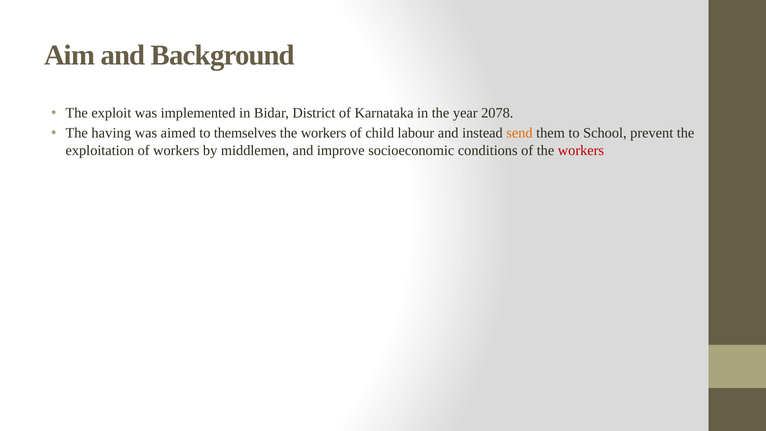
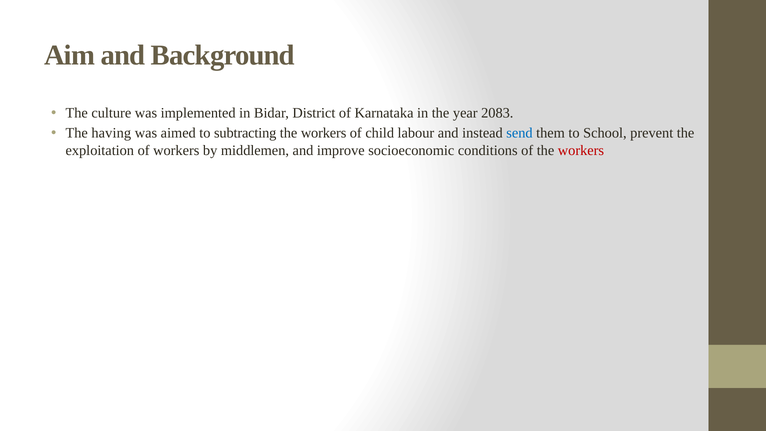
exploit: exploit -> culture (111, 113)
2078: 2078 -> 2083 (497, 113)
themselves: themselves -> subtracting (245, 133)
send colour: orange -> blue (519, 133)
